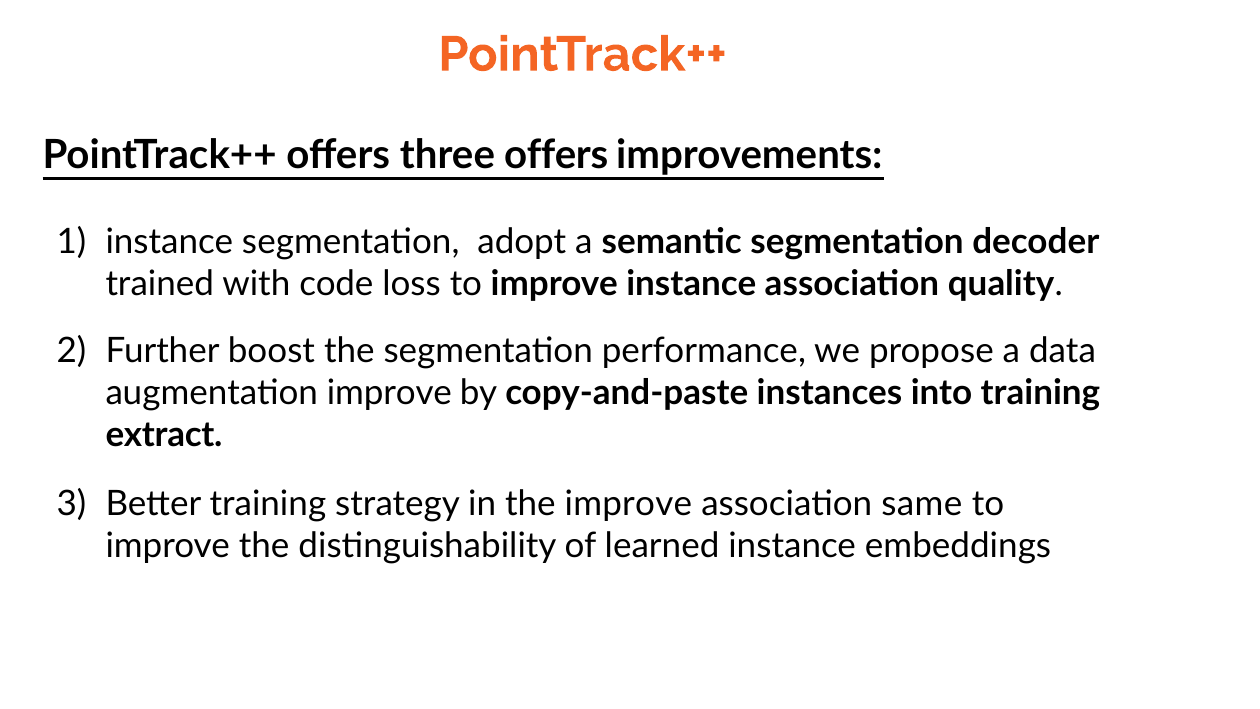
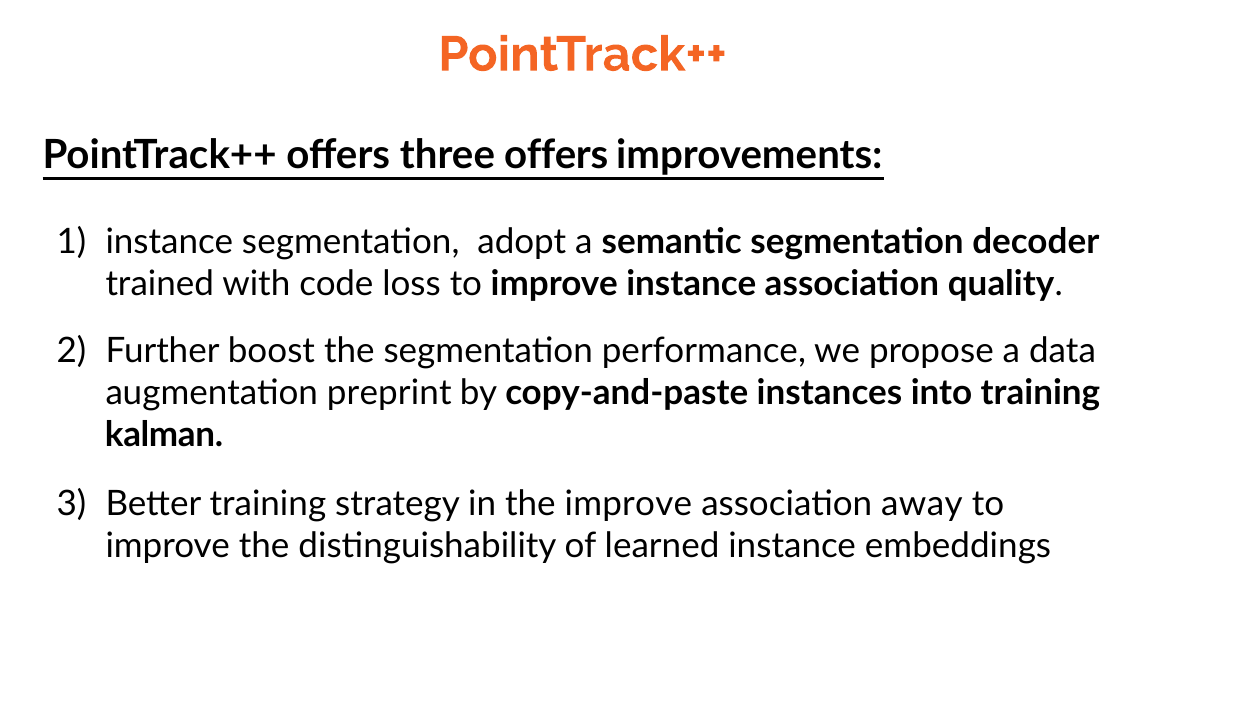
augmentation improve: improve -> preprint (389, 393)
extract: extract -> kalman (164, 435)
same: same -> away (922, 504)
